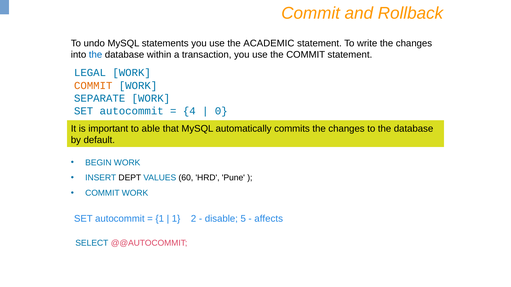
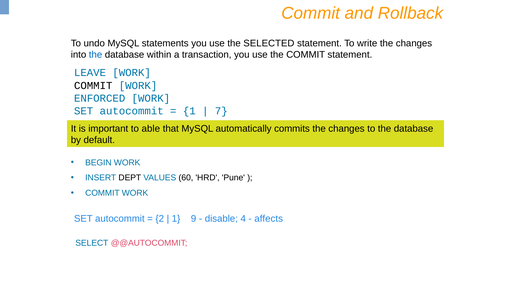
ACADEMIC: ACADEMIC -> SELECTED (269, 43)
LEGAL: LEGAL -> LEAVE (90, 73)
COMMIT colour: orange -> black (93, 86)
SEPARATE: SEPARATE -> ENFORCED (100, 98)
4: 4 -> 1 (189, 111)
0: 0 -> 7 (221, 111)
1: 1 -> 2 (160, 219)
2: 2 -> 9 (194, 219)
5: 5 -> 4 (243, 219)
